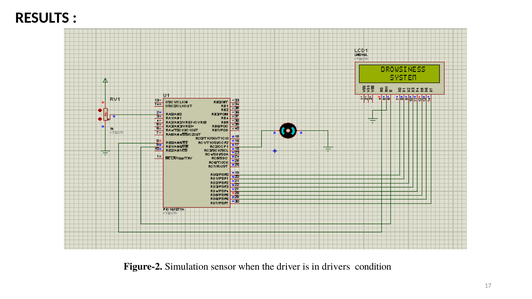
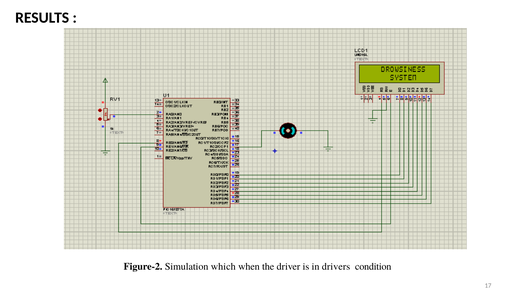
sensor: sensor -> which (223, 267)
